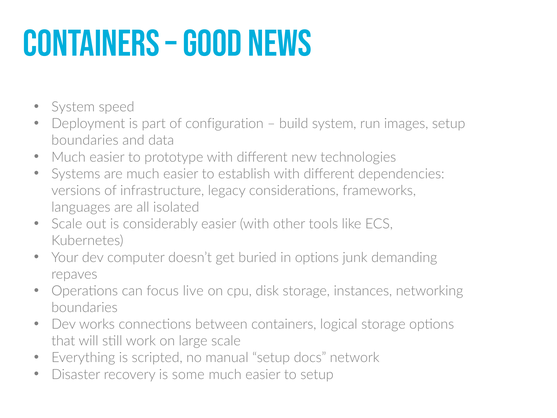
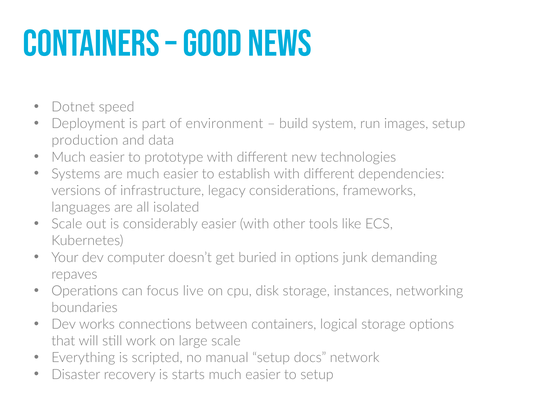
System: System -> Dotnet (73, 107)
configuration: configuration -> environment (224, 124)
boundaries: boundaries -> production (85, 140)
some: some -> starts (188, 374)
